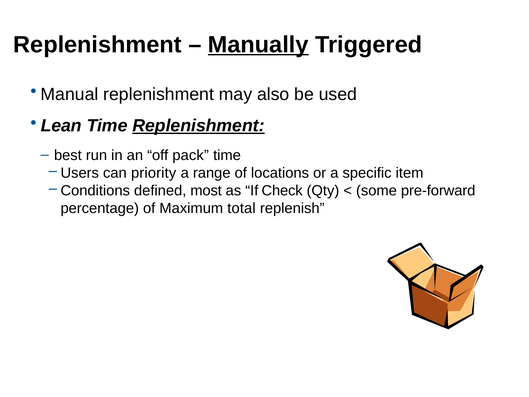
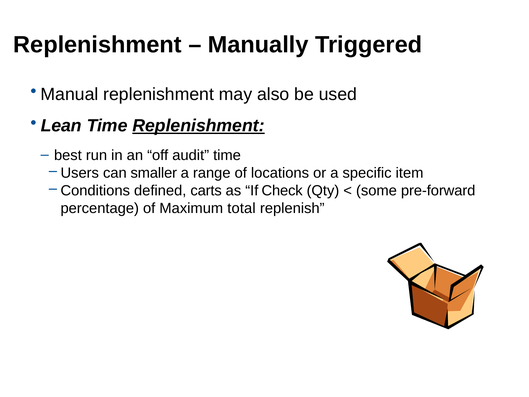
Manually underline: present -> none (258, 45)
pack: pack -> audit (191, 155)
priority: priority -> smaller (154, 173)
most: most -> carts (206, 190)
